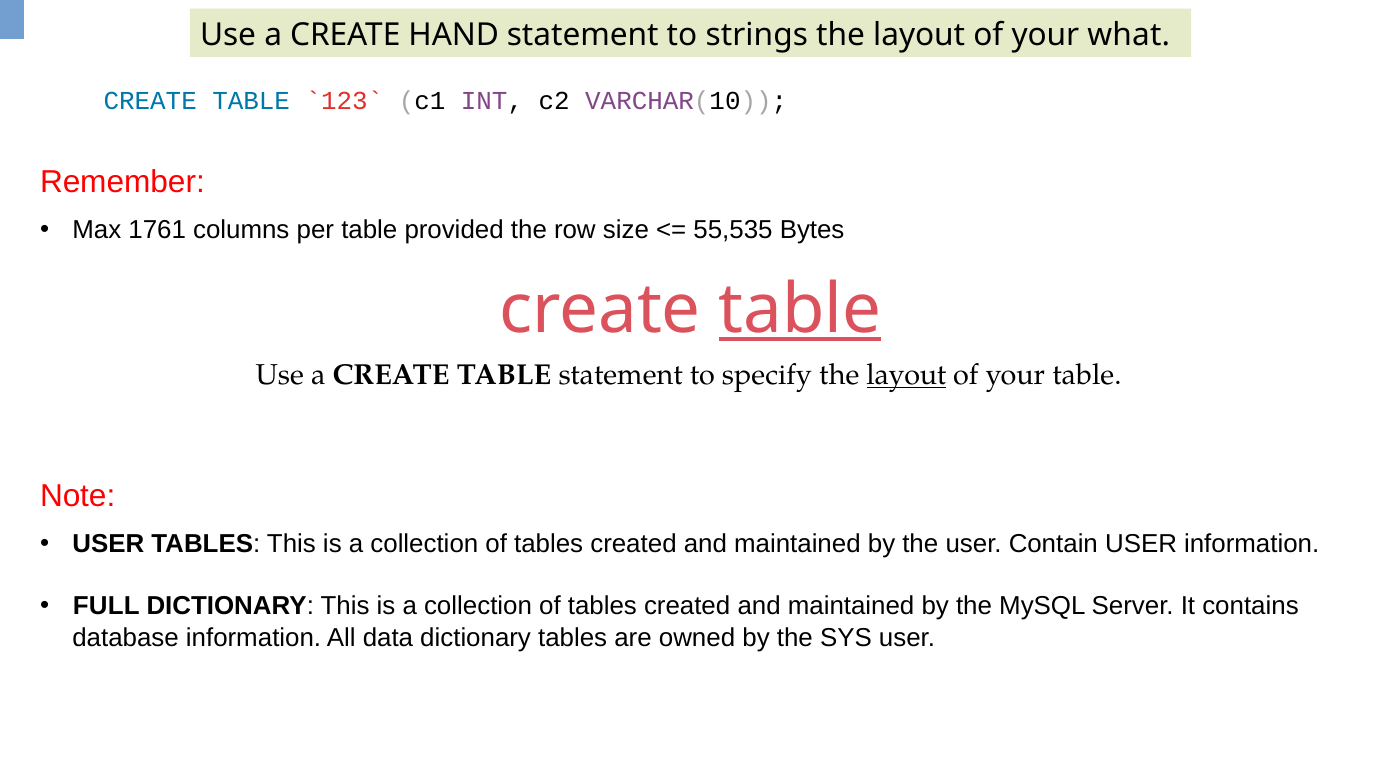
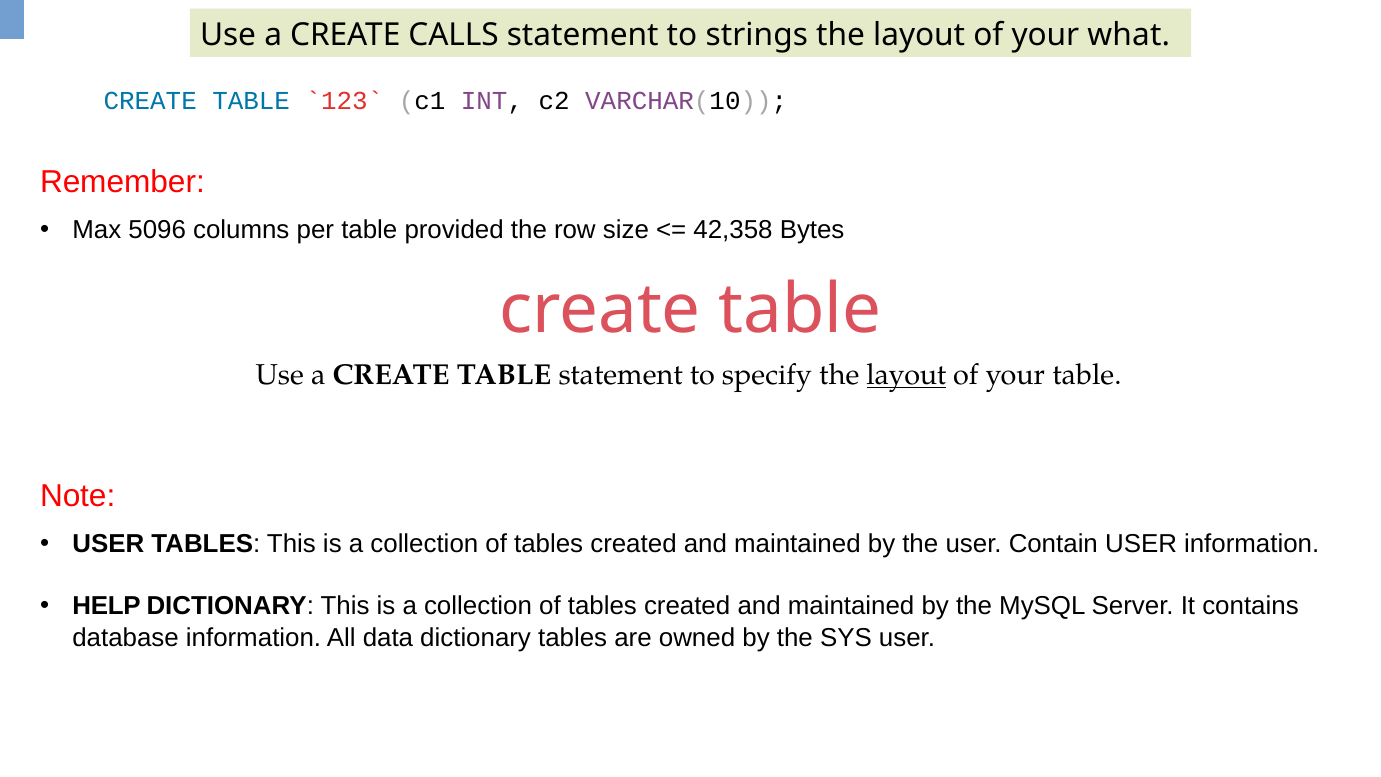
HAND: HAND -> CALLS (454, 35)
1761: 1761 -> 5096 (157, 230)
55,535: 55,535 -> 42,358 (733, 230)
table underline: present -> none (800, 309)
FULL: FULL -> HELP (107, 606)
